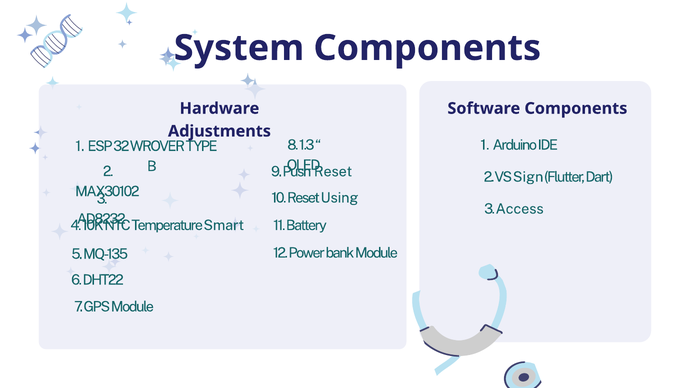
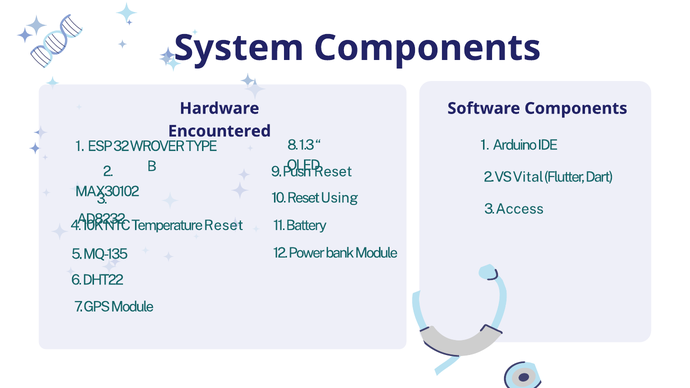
Adjustments: Adjustments -> Encountered (219, 131)
Sign: Sign -> Vital (528, 177)
Temperature Smart: Smart -> Reset (224, 225)
